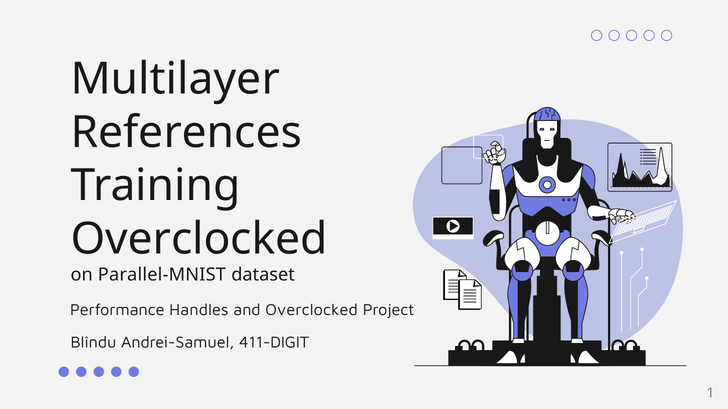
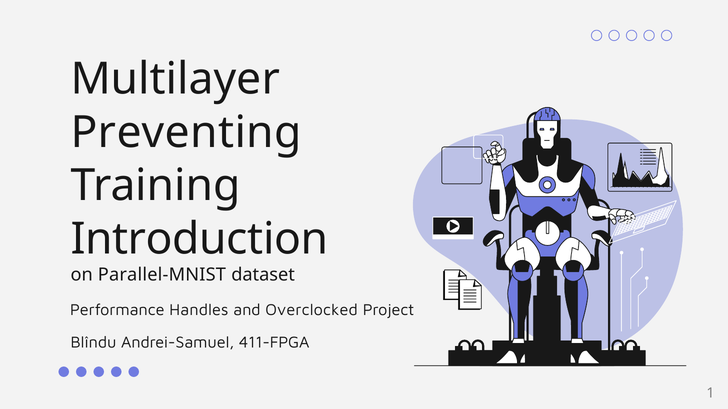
References: References -> Preventing (186, 133)
Overclocked: Overclocked -> Introduction (199, 239)
411-DIGIT: 411-DIGIT -> 411-FPGA (274, 343)
